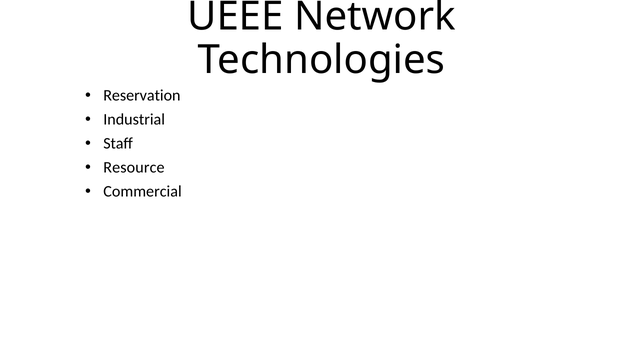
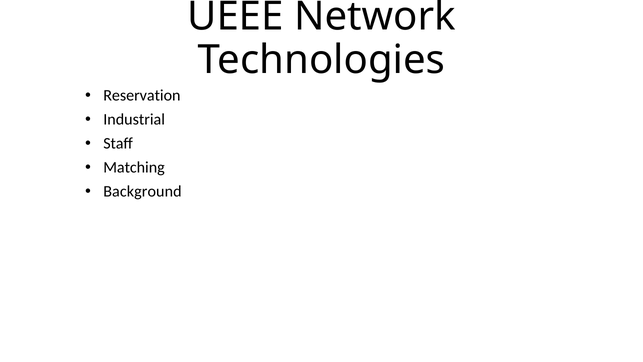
Resource: Resource -> Matching (134, 167)
Commercial: Commercial -> Background (142, 192)
